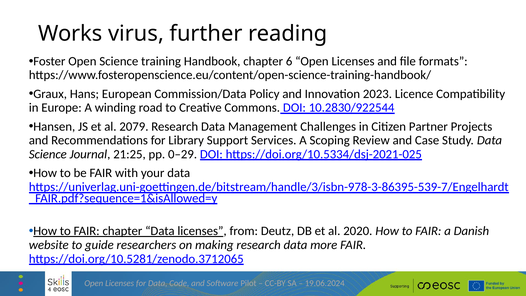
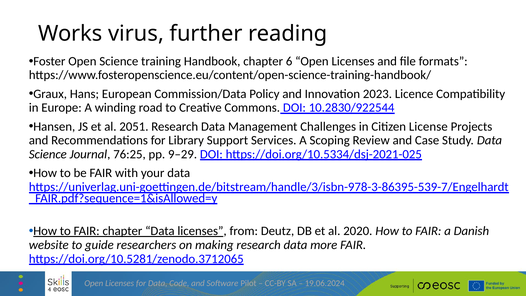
2079: 2079 -> 2051 (134, 127)
Partner: Partner -> License (428, 127)
21:25: 21:25 -> 76:25 (129, 154)
0–29: 0–29 -> 9–29 (183, 154)
